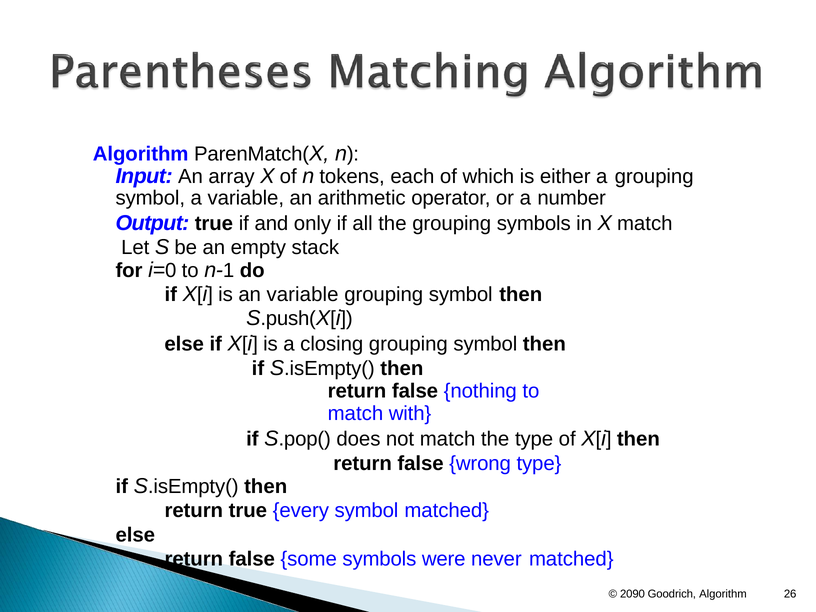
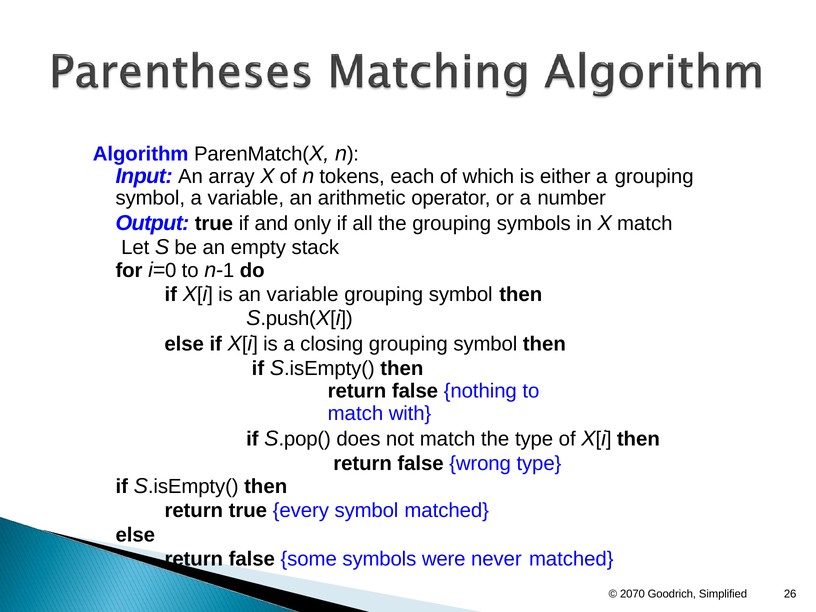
2090: 2090 -> 2070 (632, 594)
Goodrich Algorithm: Algorithm -> Simplified (723, 594)
